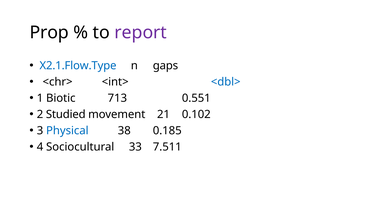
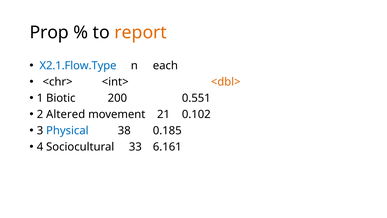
report colour: purple -> orange (141, 33)
gaps: gaps -> each (165, 65)
<dbl> colour: blue -> orange (226, 82)
713: 713 -> 200 (117, 98)
Studied: Studied -> Altered (66, 114)
7.511: 7.511 -> 6.161 (167, 147)
